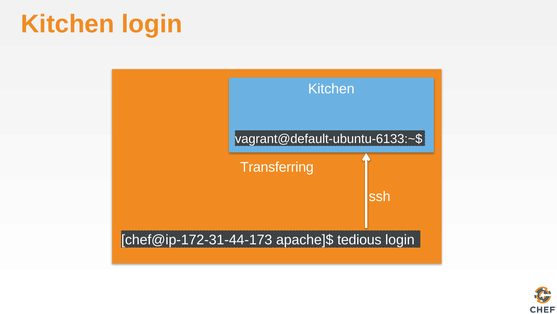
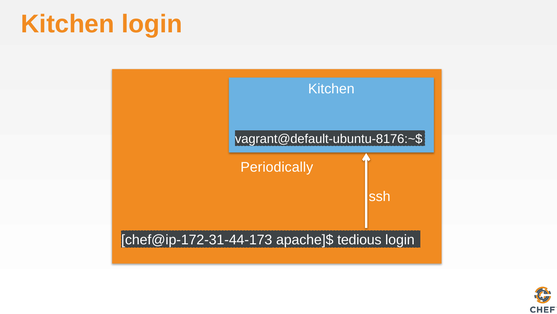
vagrant@default-ubuntu-6133:~$: vagrant@default-ubuntu-6133:~$ -> vagrant@default-ubuntu-8176:~$ (329, 139)
Transferring: Transferring -> Periodically (277, 167)
